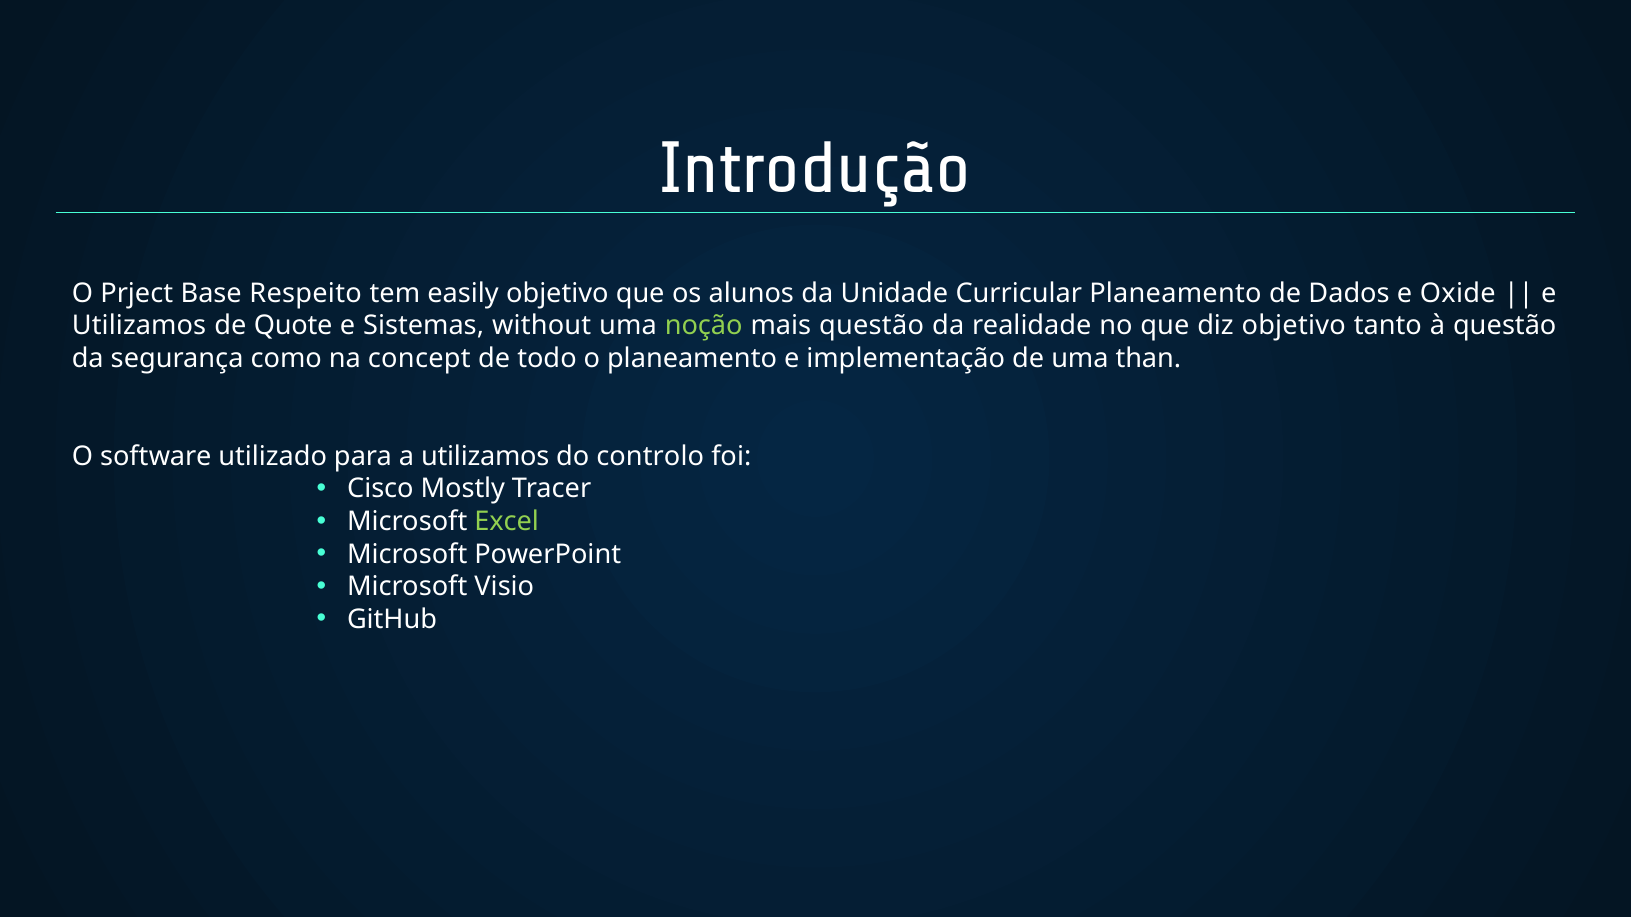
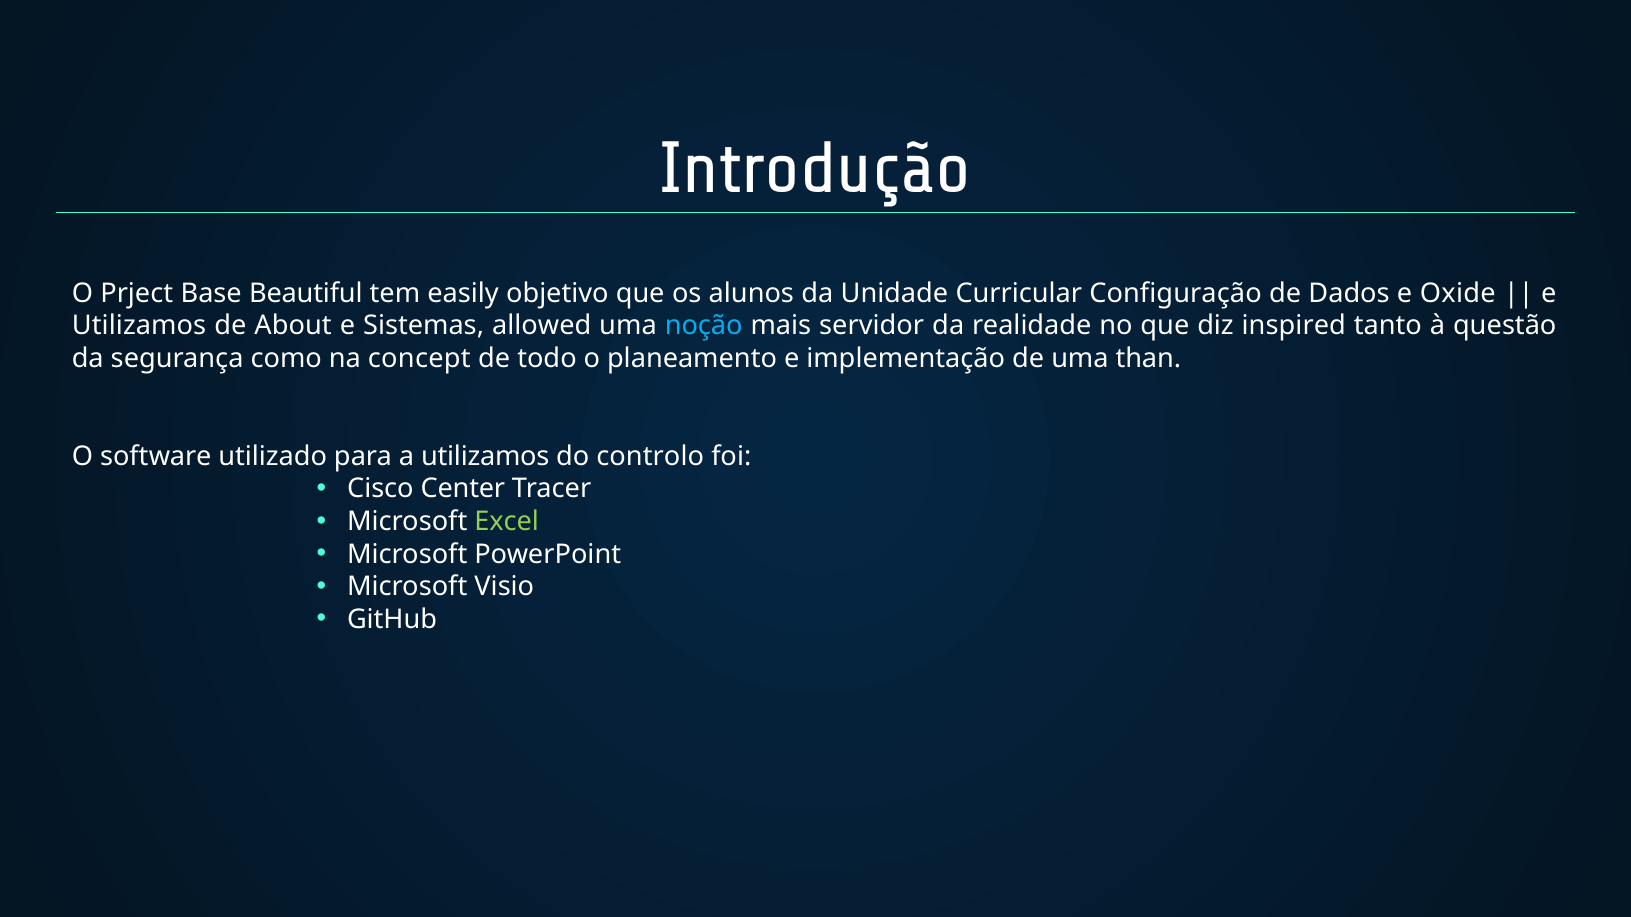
Respeito: Respeito -> Beautiful (306, 293)
Curricular Planeamento: Planeamento -> Configuração (1175, 293)
Quote: Quote -> About (293, 326)
without: without -> allowed (542, 326)
noção colour: light green -> light blue (704, 326)
mais questão: questão -> servidor (872, 326)
diz objetivo: objetivo -> inspired (1294, 326)
Mostly: Mostly -> Center (463, 489)
